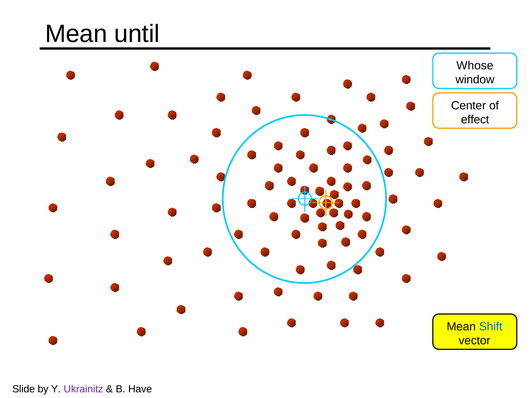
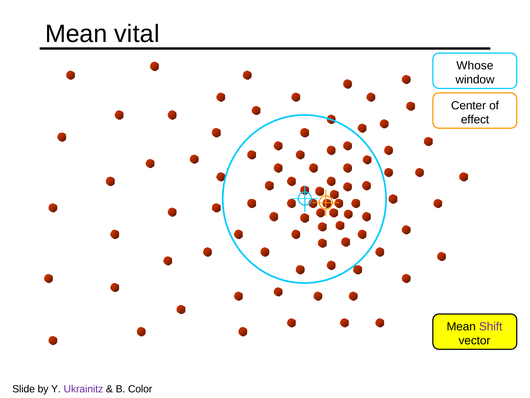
until: until -> vital (137, 34)
Shift colour: blue -> purple (491, 326)
Have: Have -> Color (140, 389)
